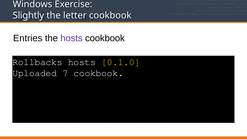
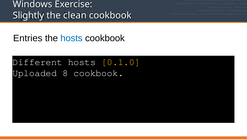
letter: letter -> clean (75, 15)
hosts colour: purple -> blue (71, 38)
Rollbacks: Rollbacks -> Different (37, 62)
7: 7 -> 8 (65, 73)
